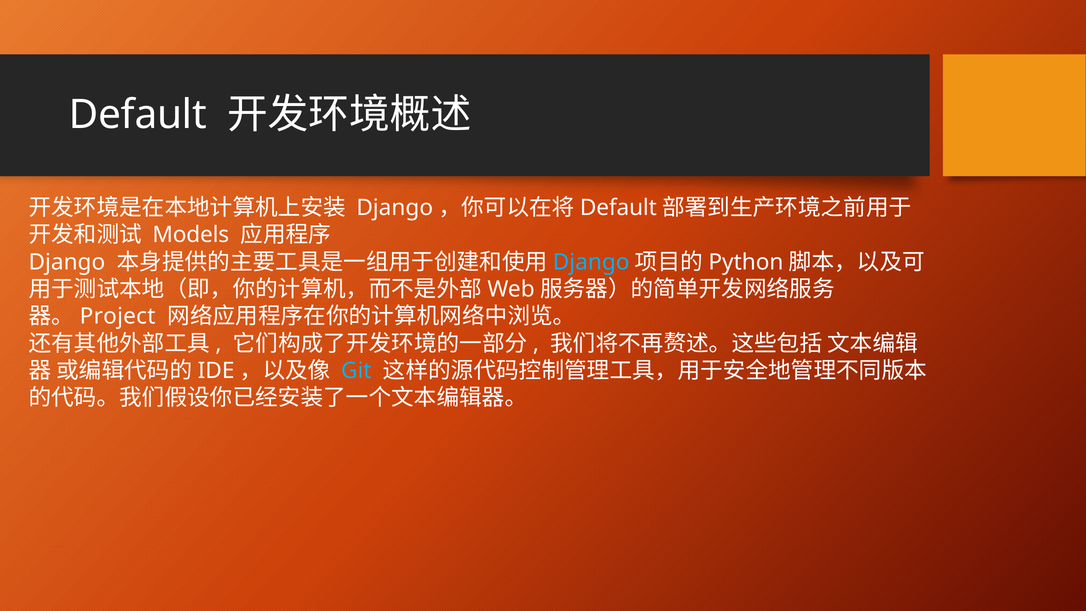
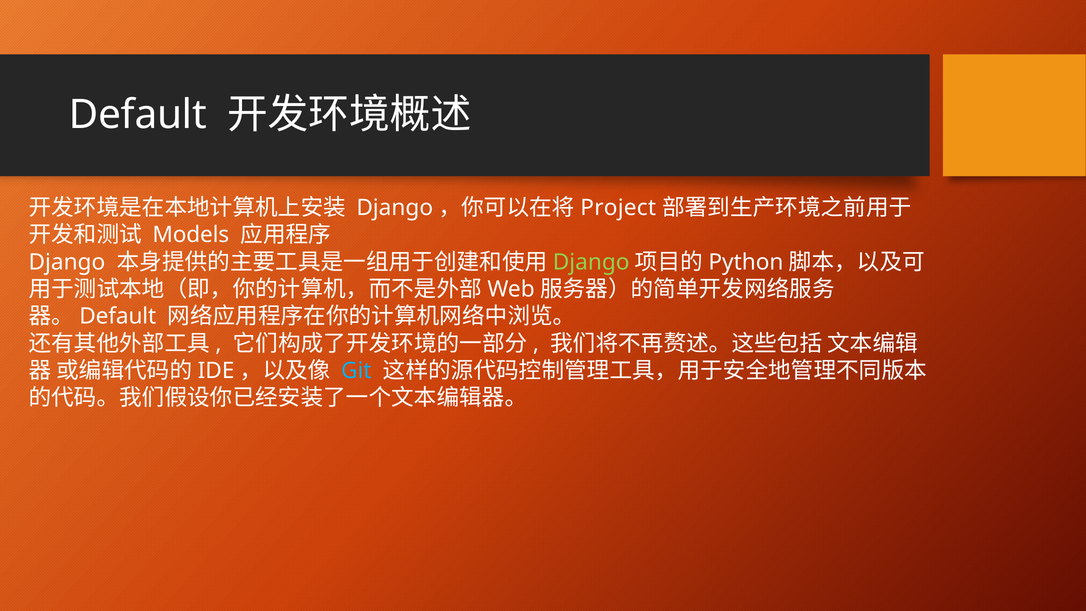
Default: Default -> Project (618, 208)
Django colour: light blue -> light green (591, 262)
Project: Project -> Default (118, 316)
